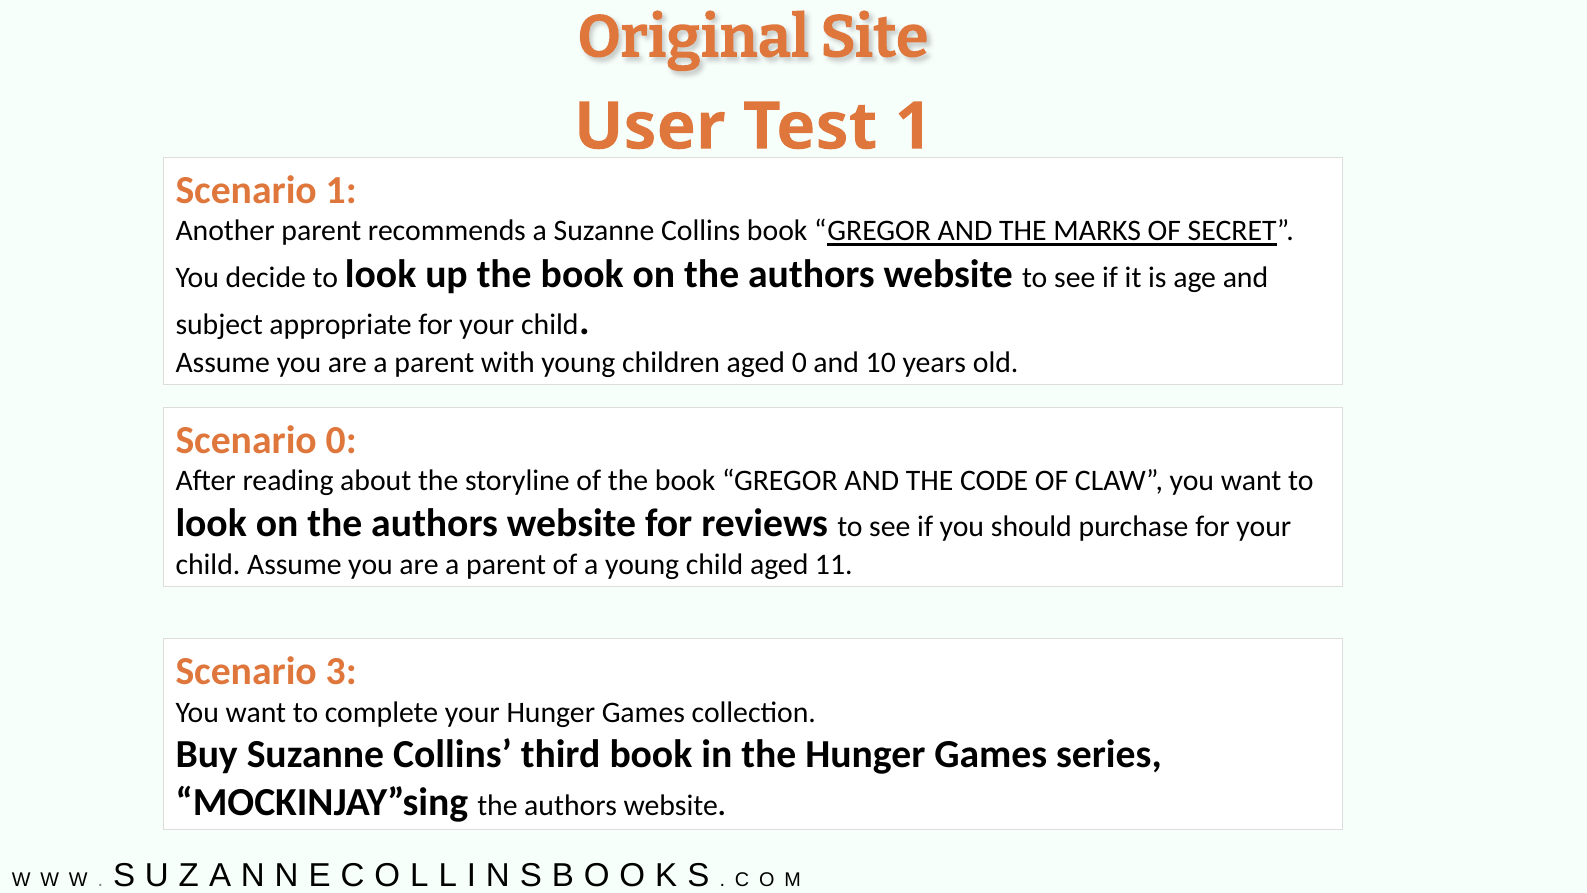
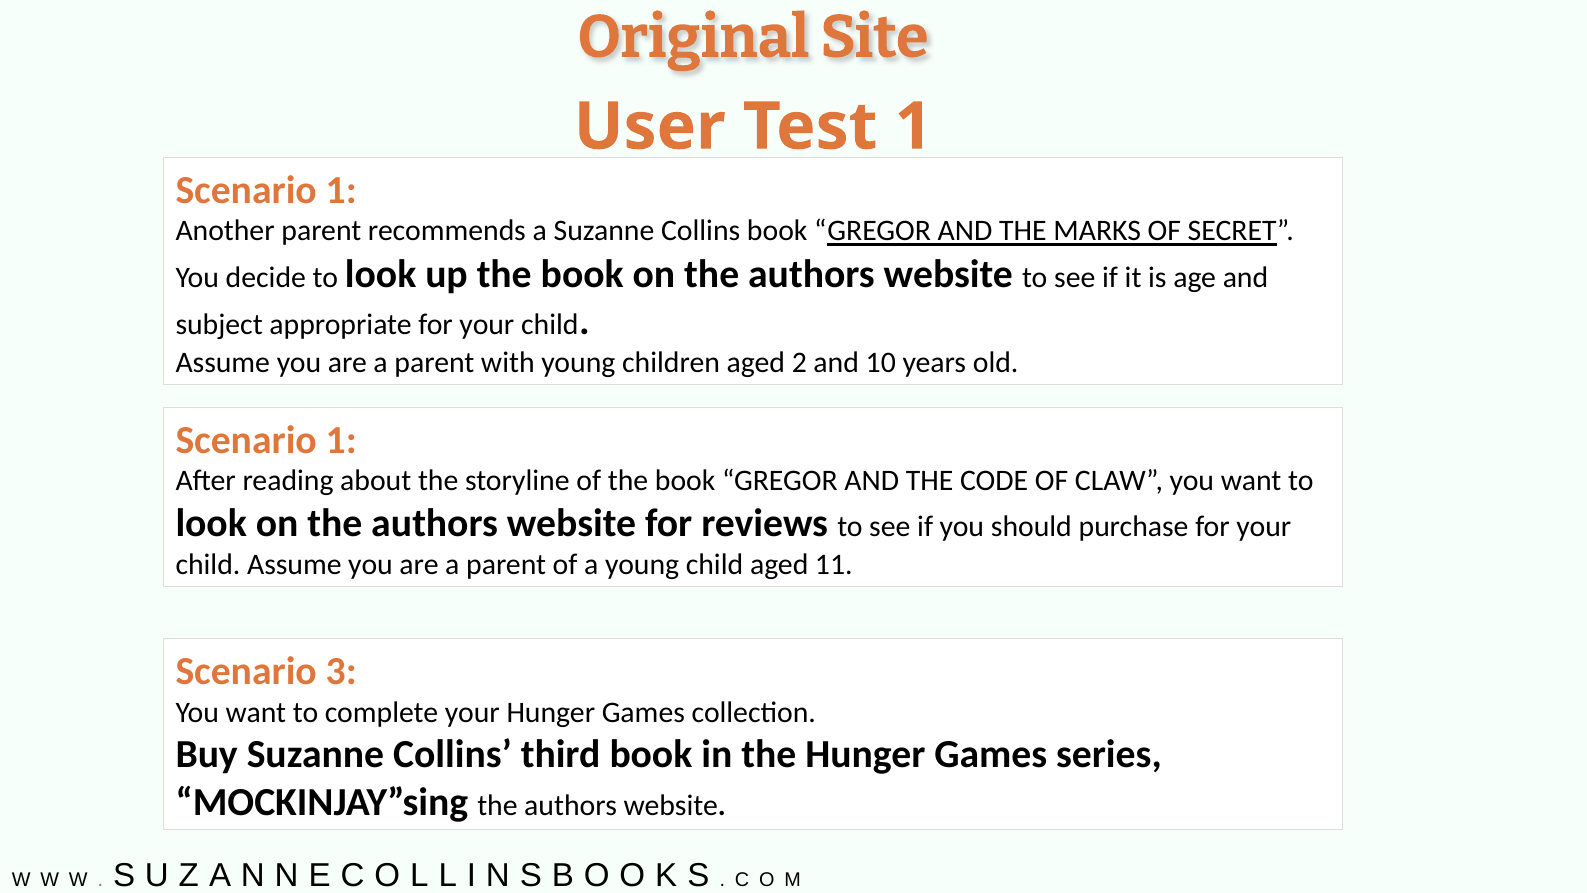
aged 0: 0 -> 2 (799, 363)
0: 0 -> 1 (341, 440)
